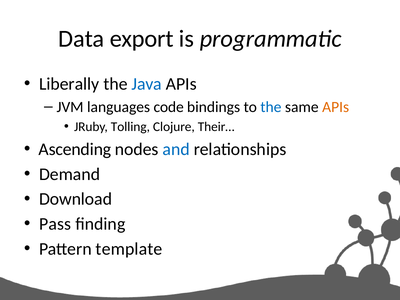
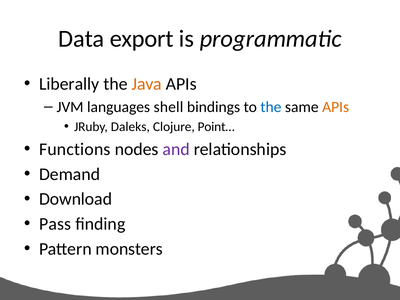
Java colour: blue -> orange (147, 84)
code: code -> shell (168, 107)
Tolling: Tolling -> Daleks (130, 127)
Their…: Their… -> Point… (216, 127)
Ascending: Ascending -> Functions (75, 149)
and colour: blue -> purple (176, 149)
template: template -> monsters (129, 249)
